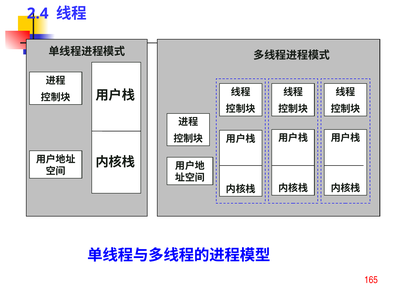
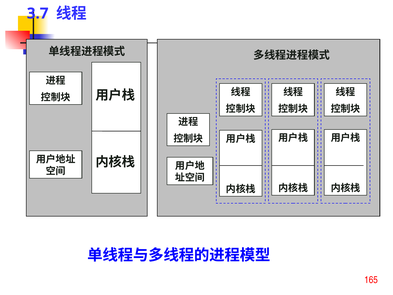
2.4: 2.4 -> 3.7 (38, 13)
